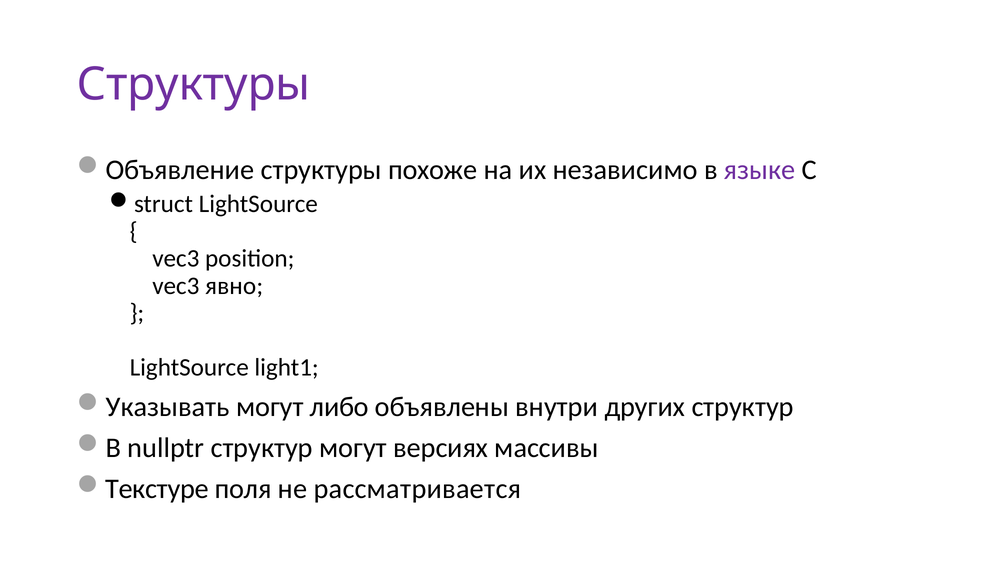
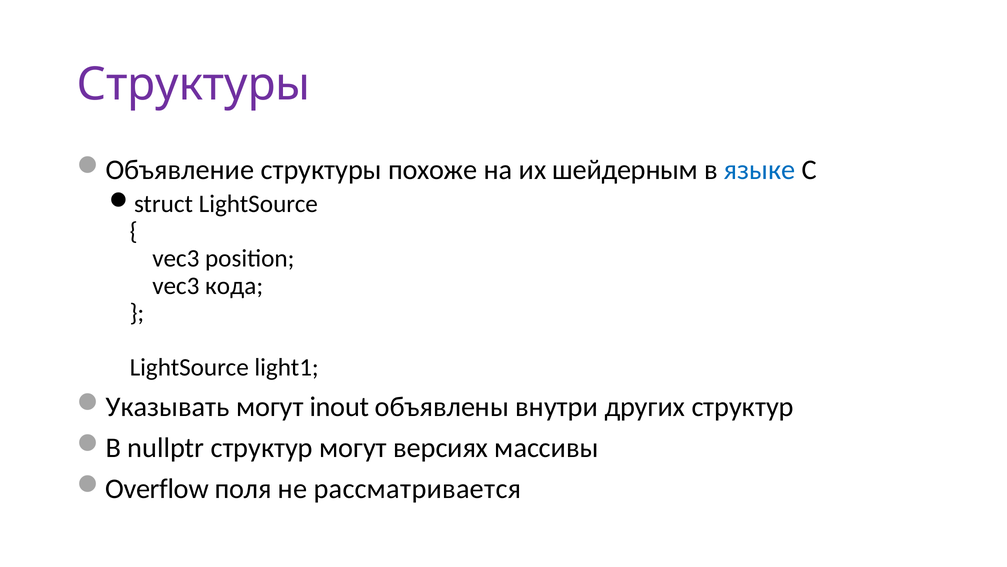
независимо: независимо -> шейдерным (625, 170)
языке colour: purple -> blue (760, 170)
явно: явно -> кода (234, 285)
либо: либо -> inout (339, 406)
Текстуре: Текстуре -> Overflow (157, 489)
